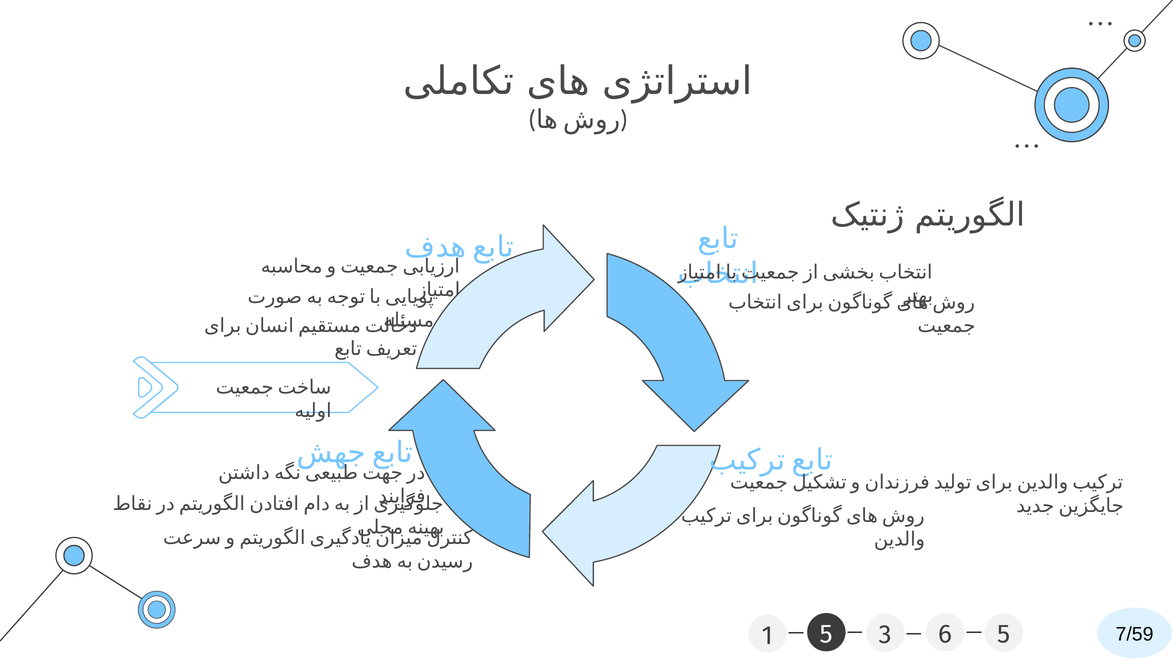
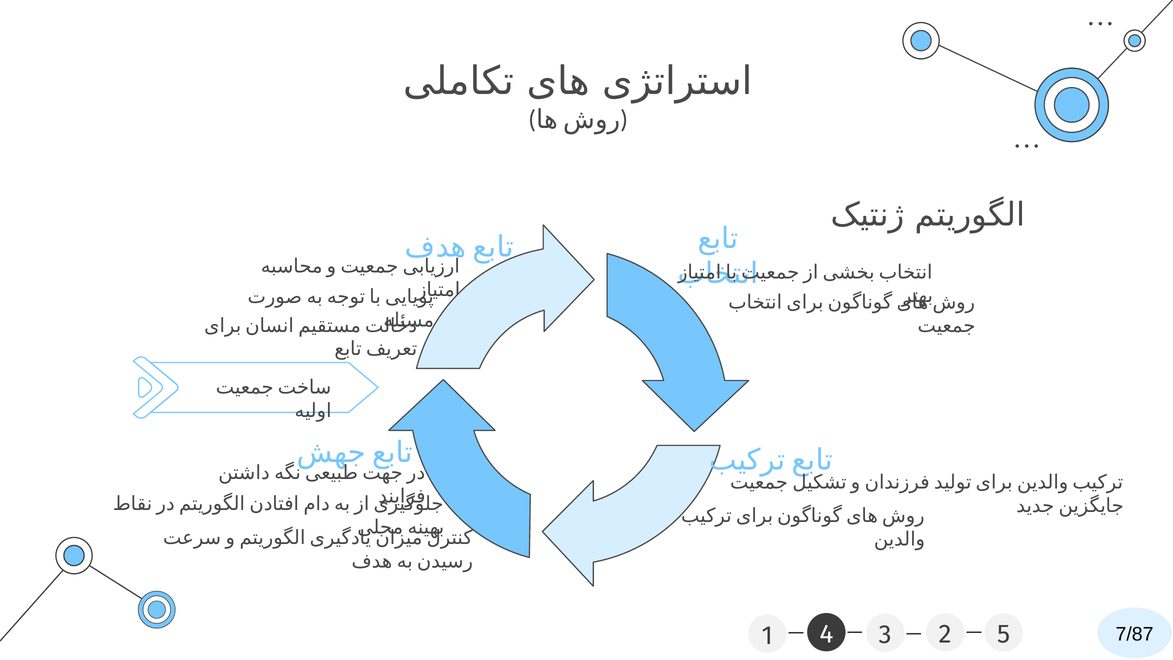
1 5: 5 -> 4 (827, 634)
6: 6 -> 2 (945, 634)
7/59: 7/59 -> 7/87 (1135, 634)
